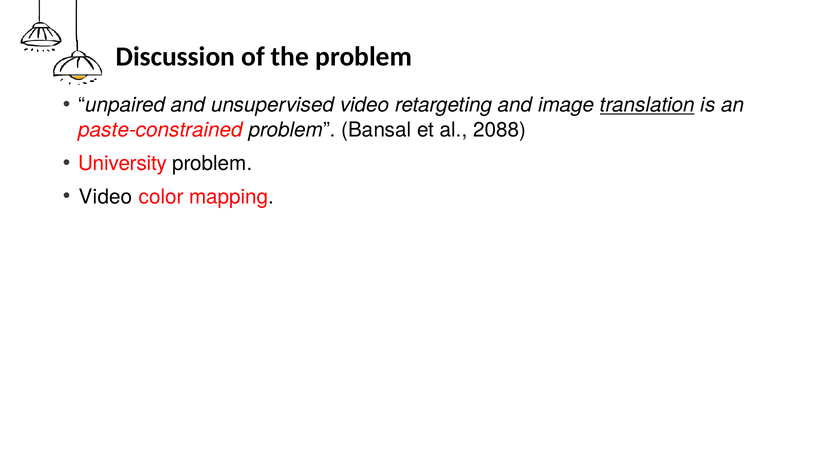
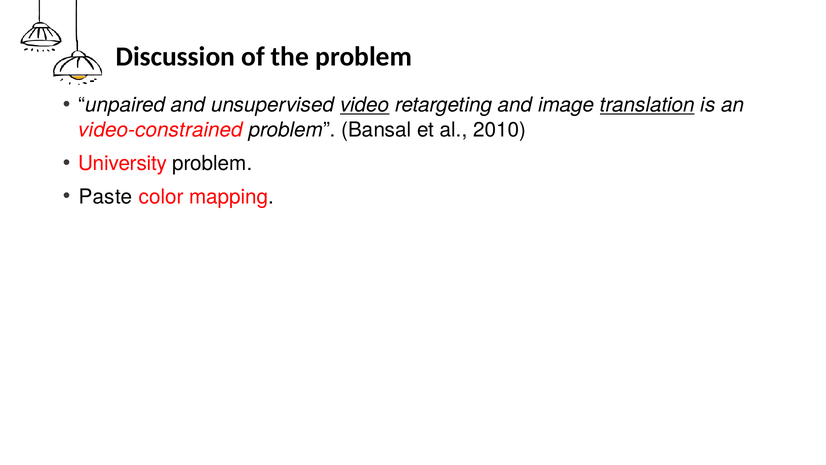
video underline: none -> present (365, 105)
paste-constrained: paste-constrained -> video-constrained (161, 130)
2088: 2088 -> 2010 (499, 130)
Video: Video -> Paste (106, 197)
